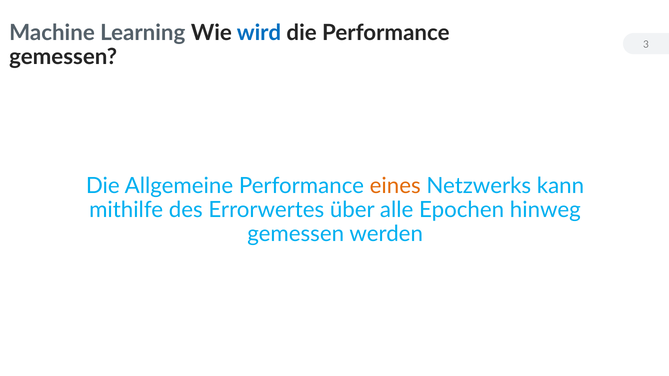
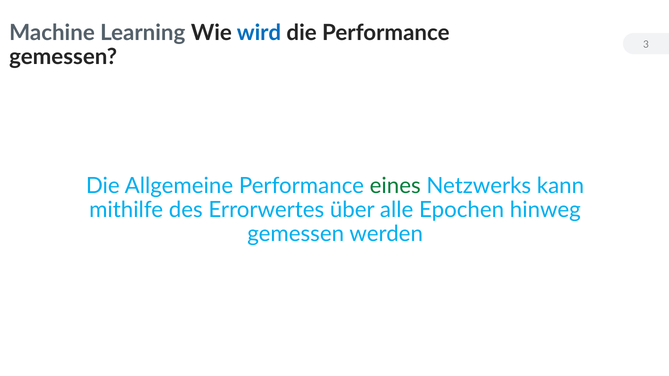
eines colour: orange -> green (395, 186)
